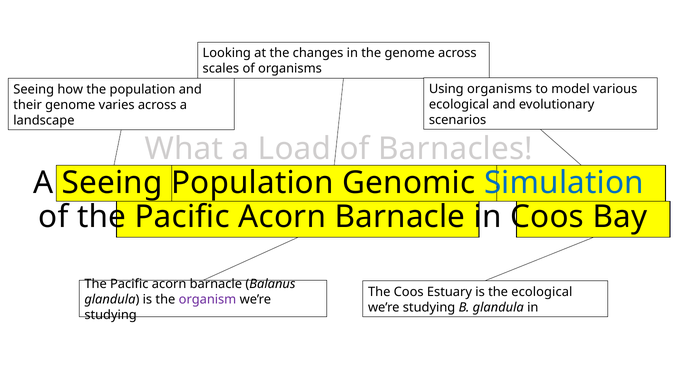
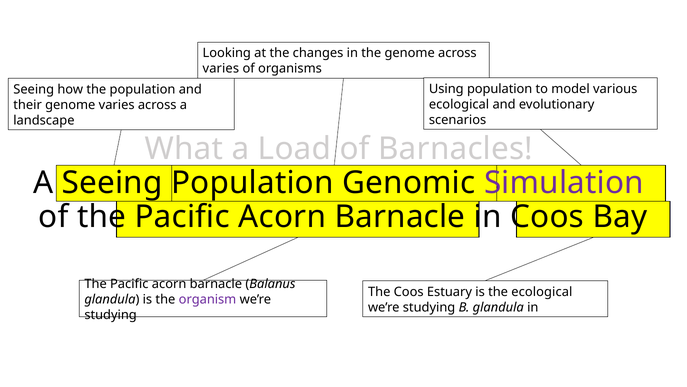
scales: scales -> varies (221, 69)
Using organisms: organisms -> population (500, 89)
Simulation colour: blue -> purple (564, 183)
